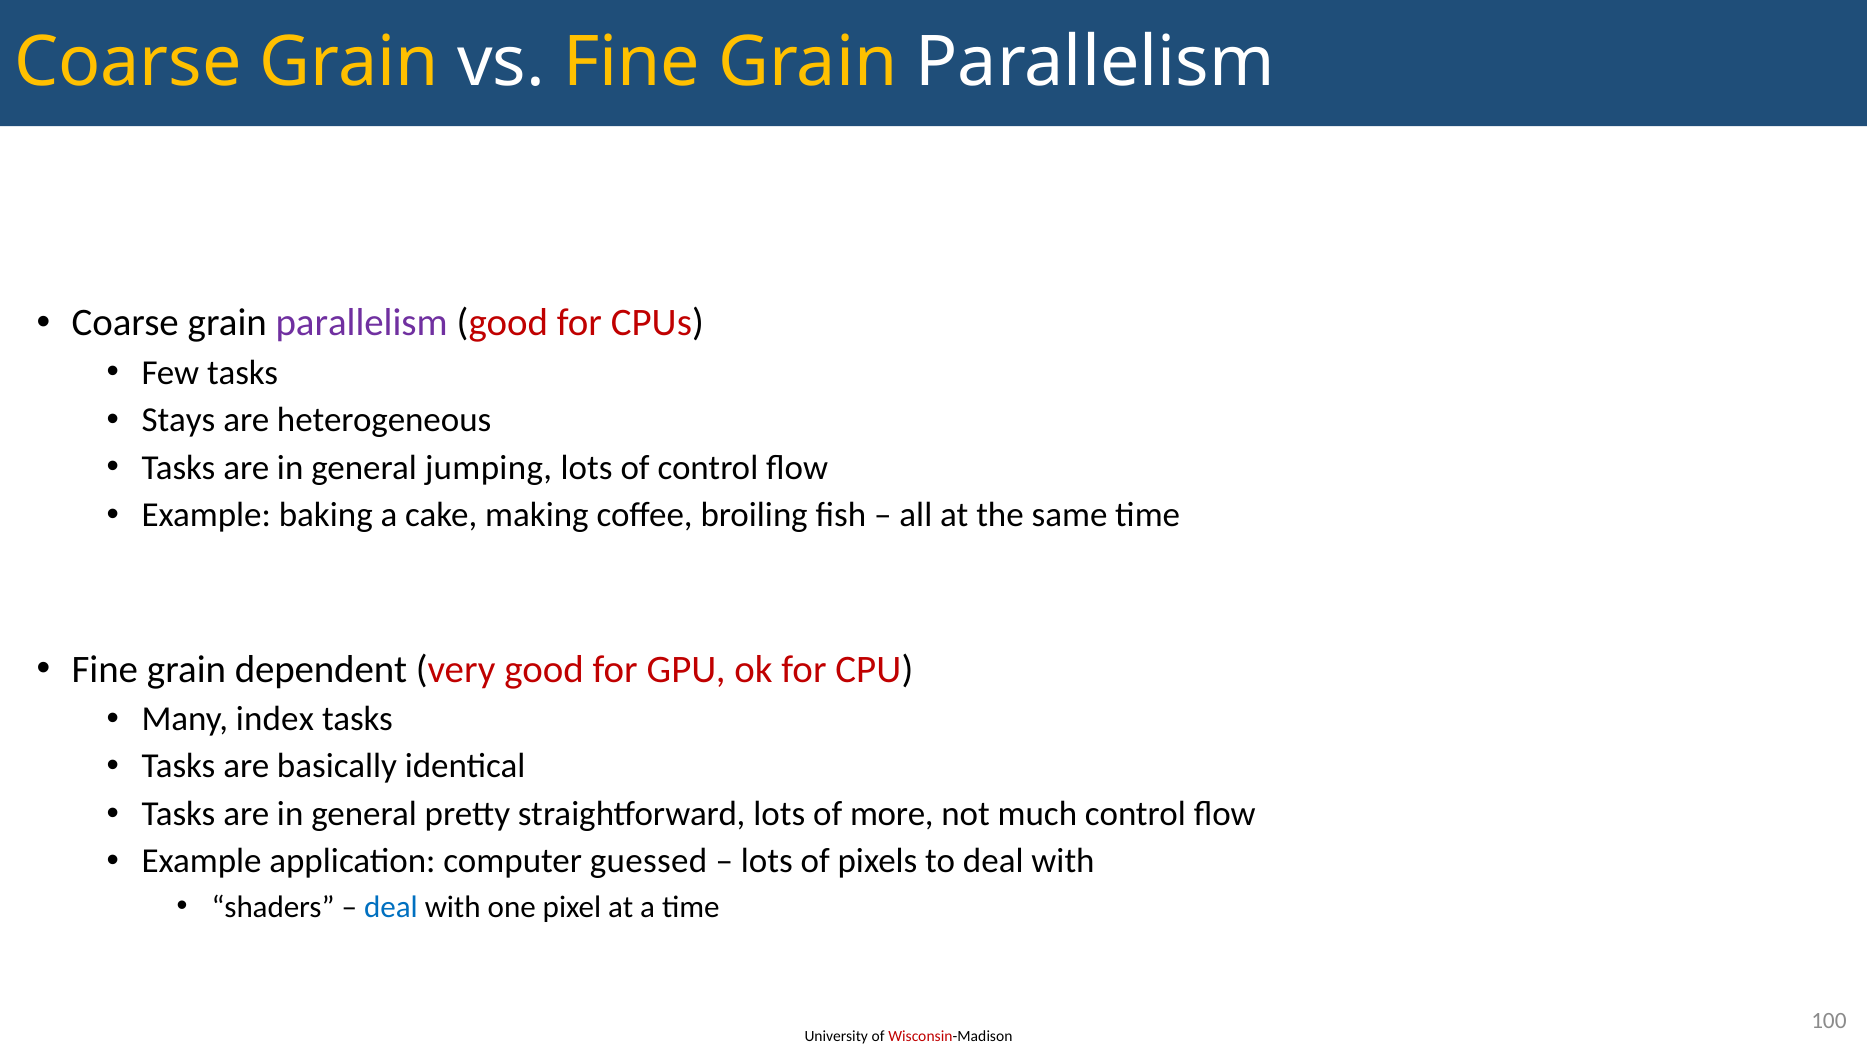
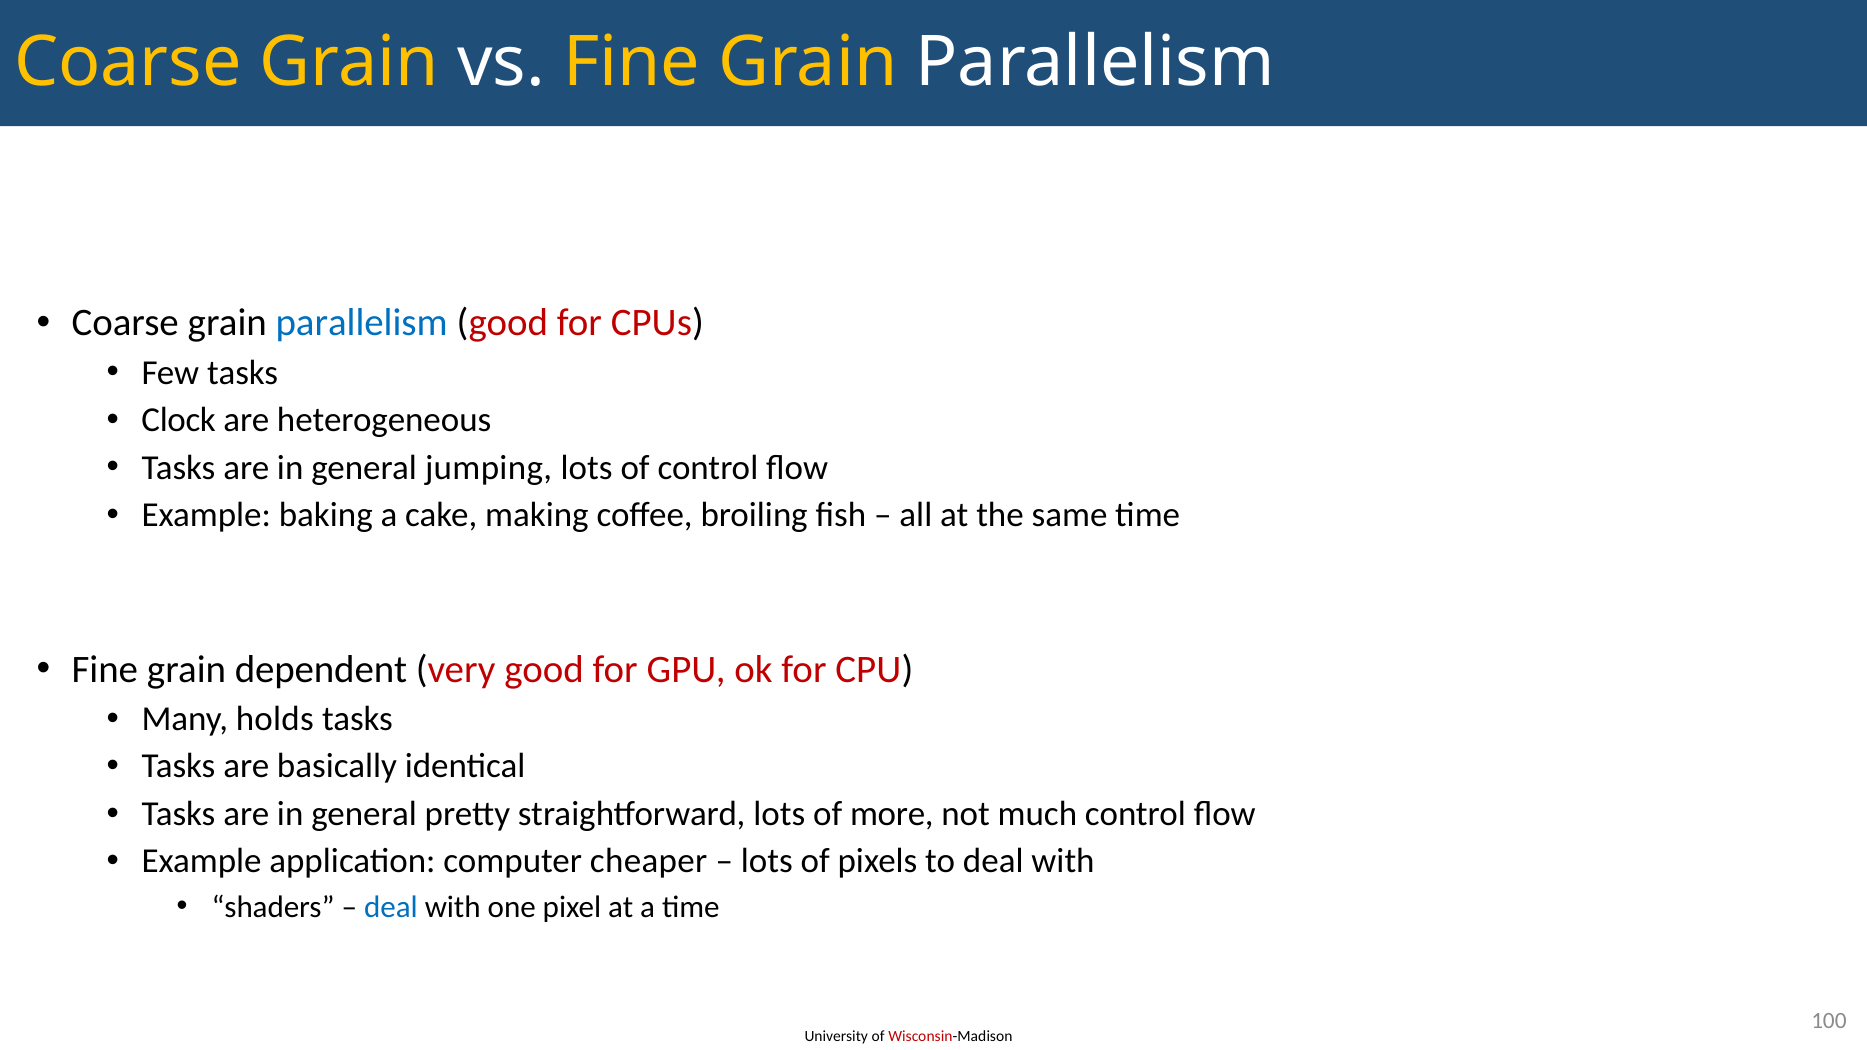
parallelism colour: purple -> blue (362, 323)
Stays: Stays -> Clock (179, 420)
index: index -> holds (275, 719)
guessed: guessed -> cheaper (649, 862)
